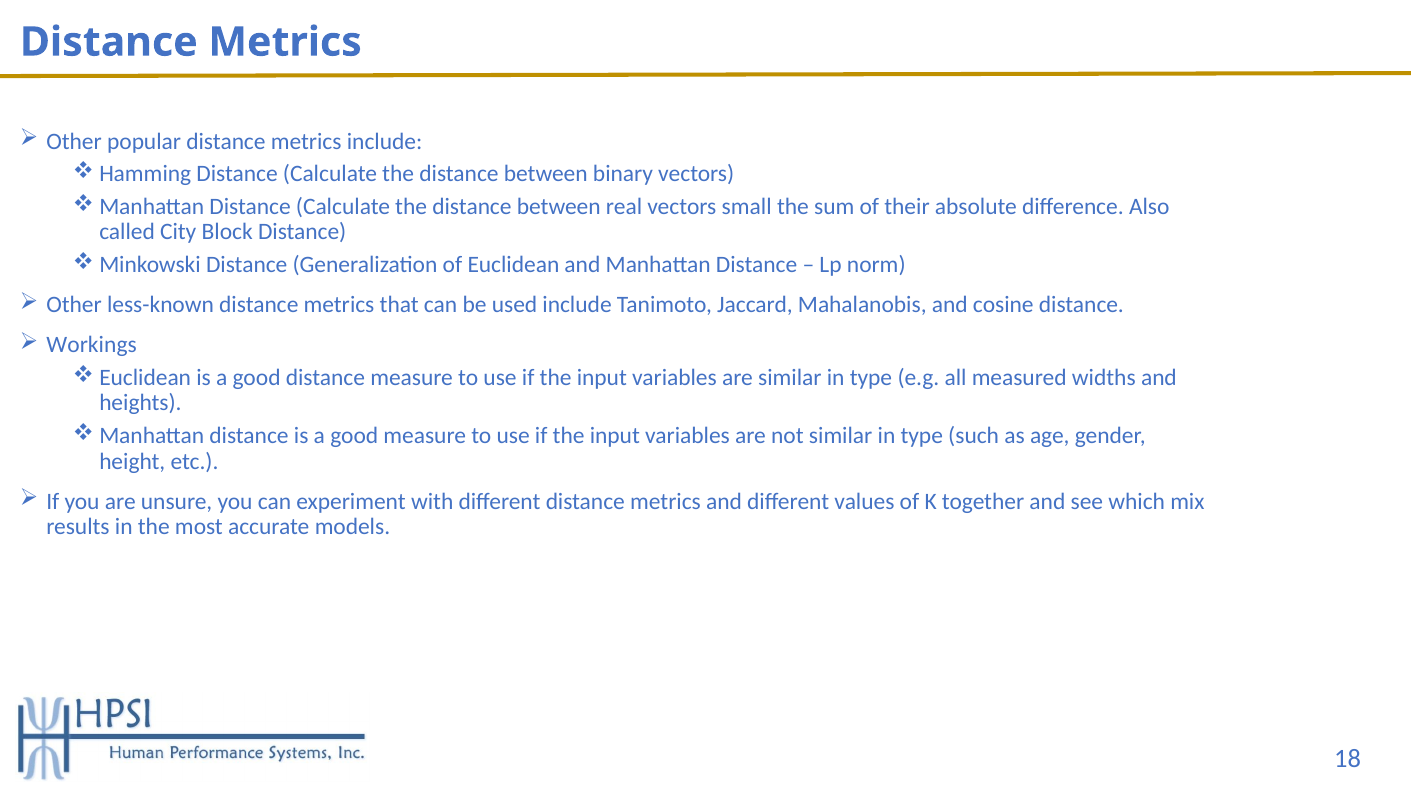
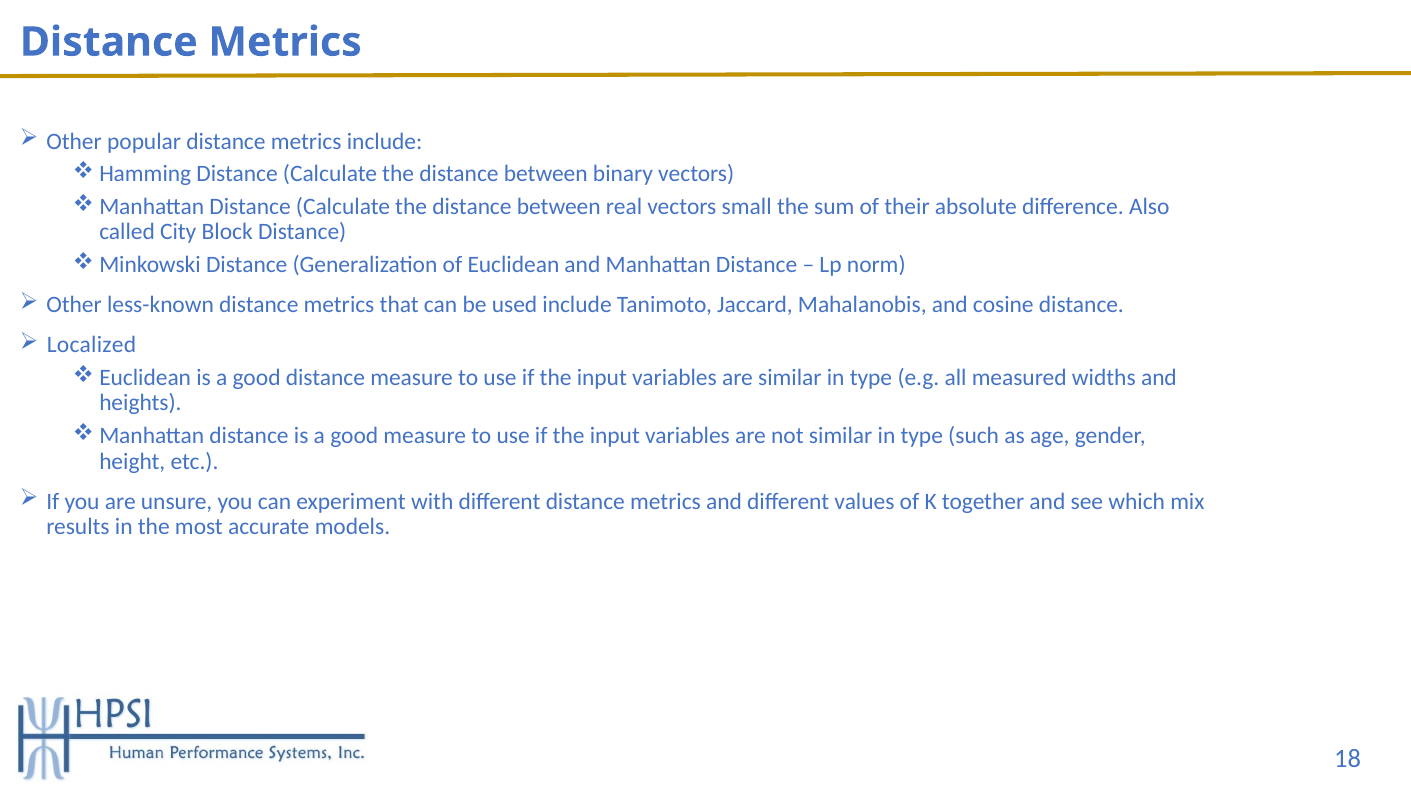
Workings: Workings -> Localized (92, 345)
